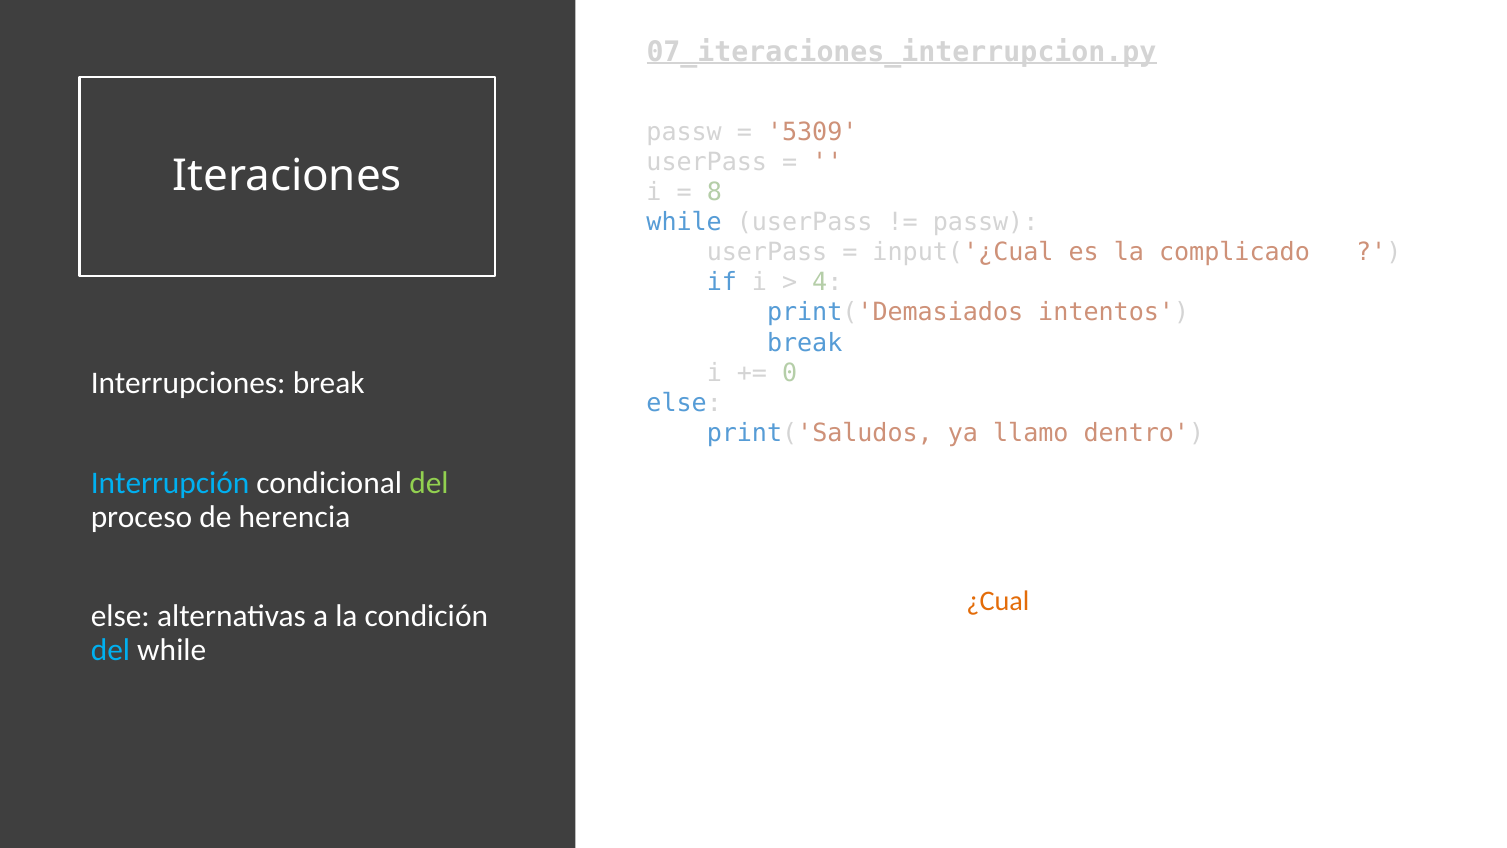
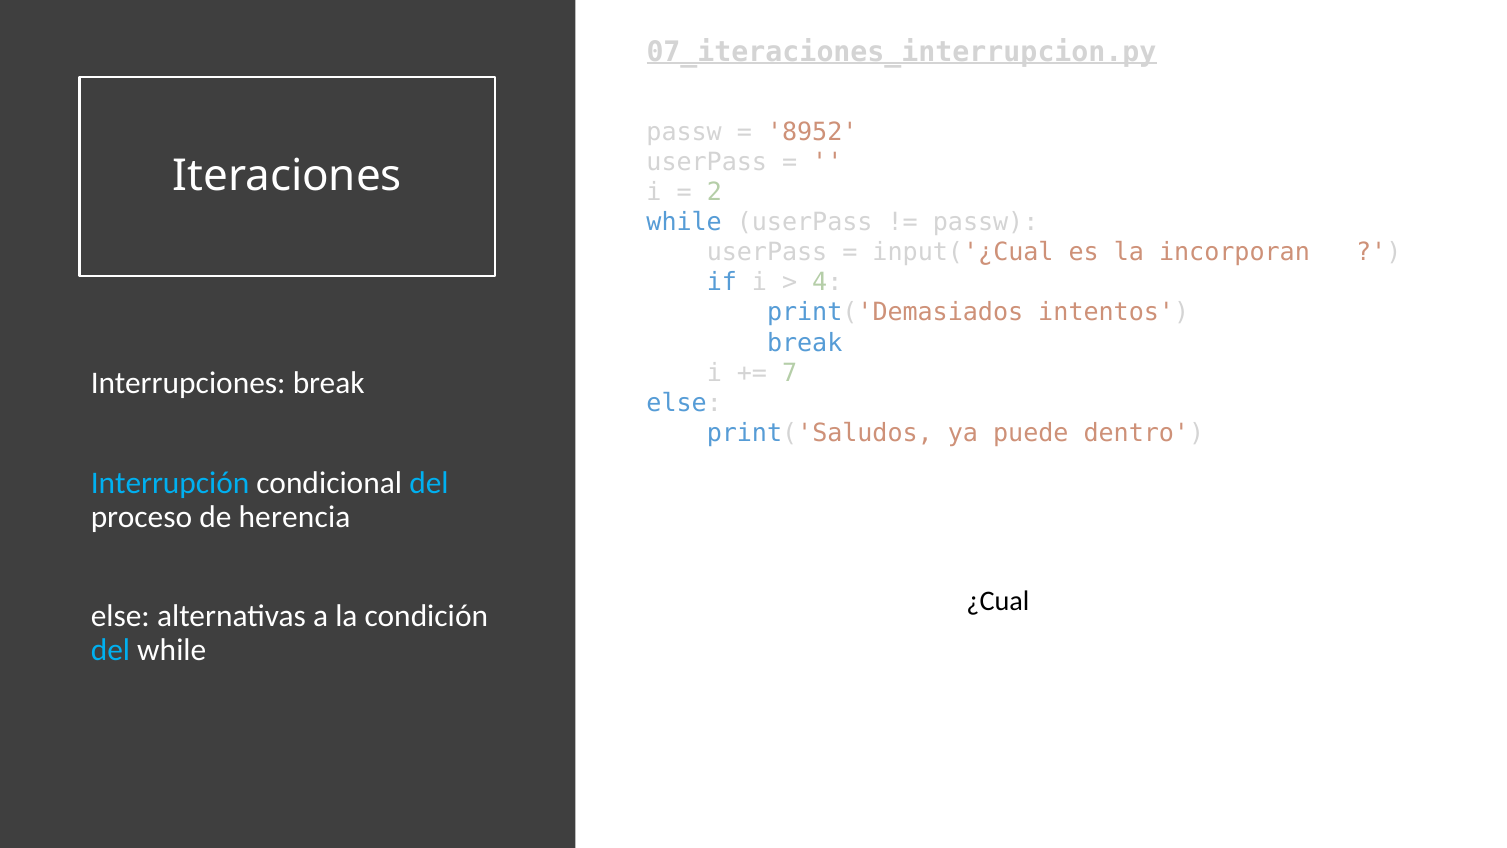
5309: 5309 -> 8952 (812, 132)
8: 8 -> 2 (714, 192)
complicado: complicado -> incorporan (1234, 252)
0: 0 -> 7 (790, 373)
llamo: llamo -> puede (1031, 433)
del colour: light green -> light blue (429, 483)
¿Cual colour: orange -> black (998, 601)
